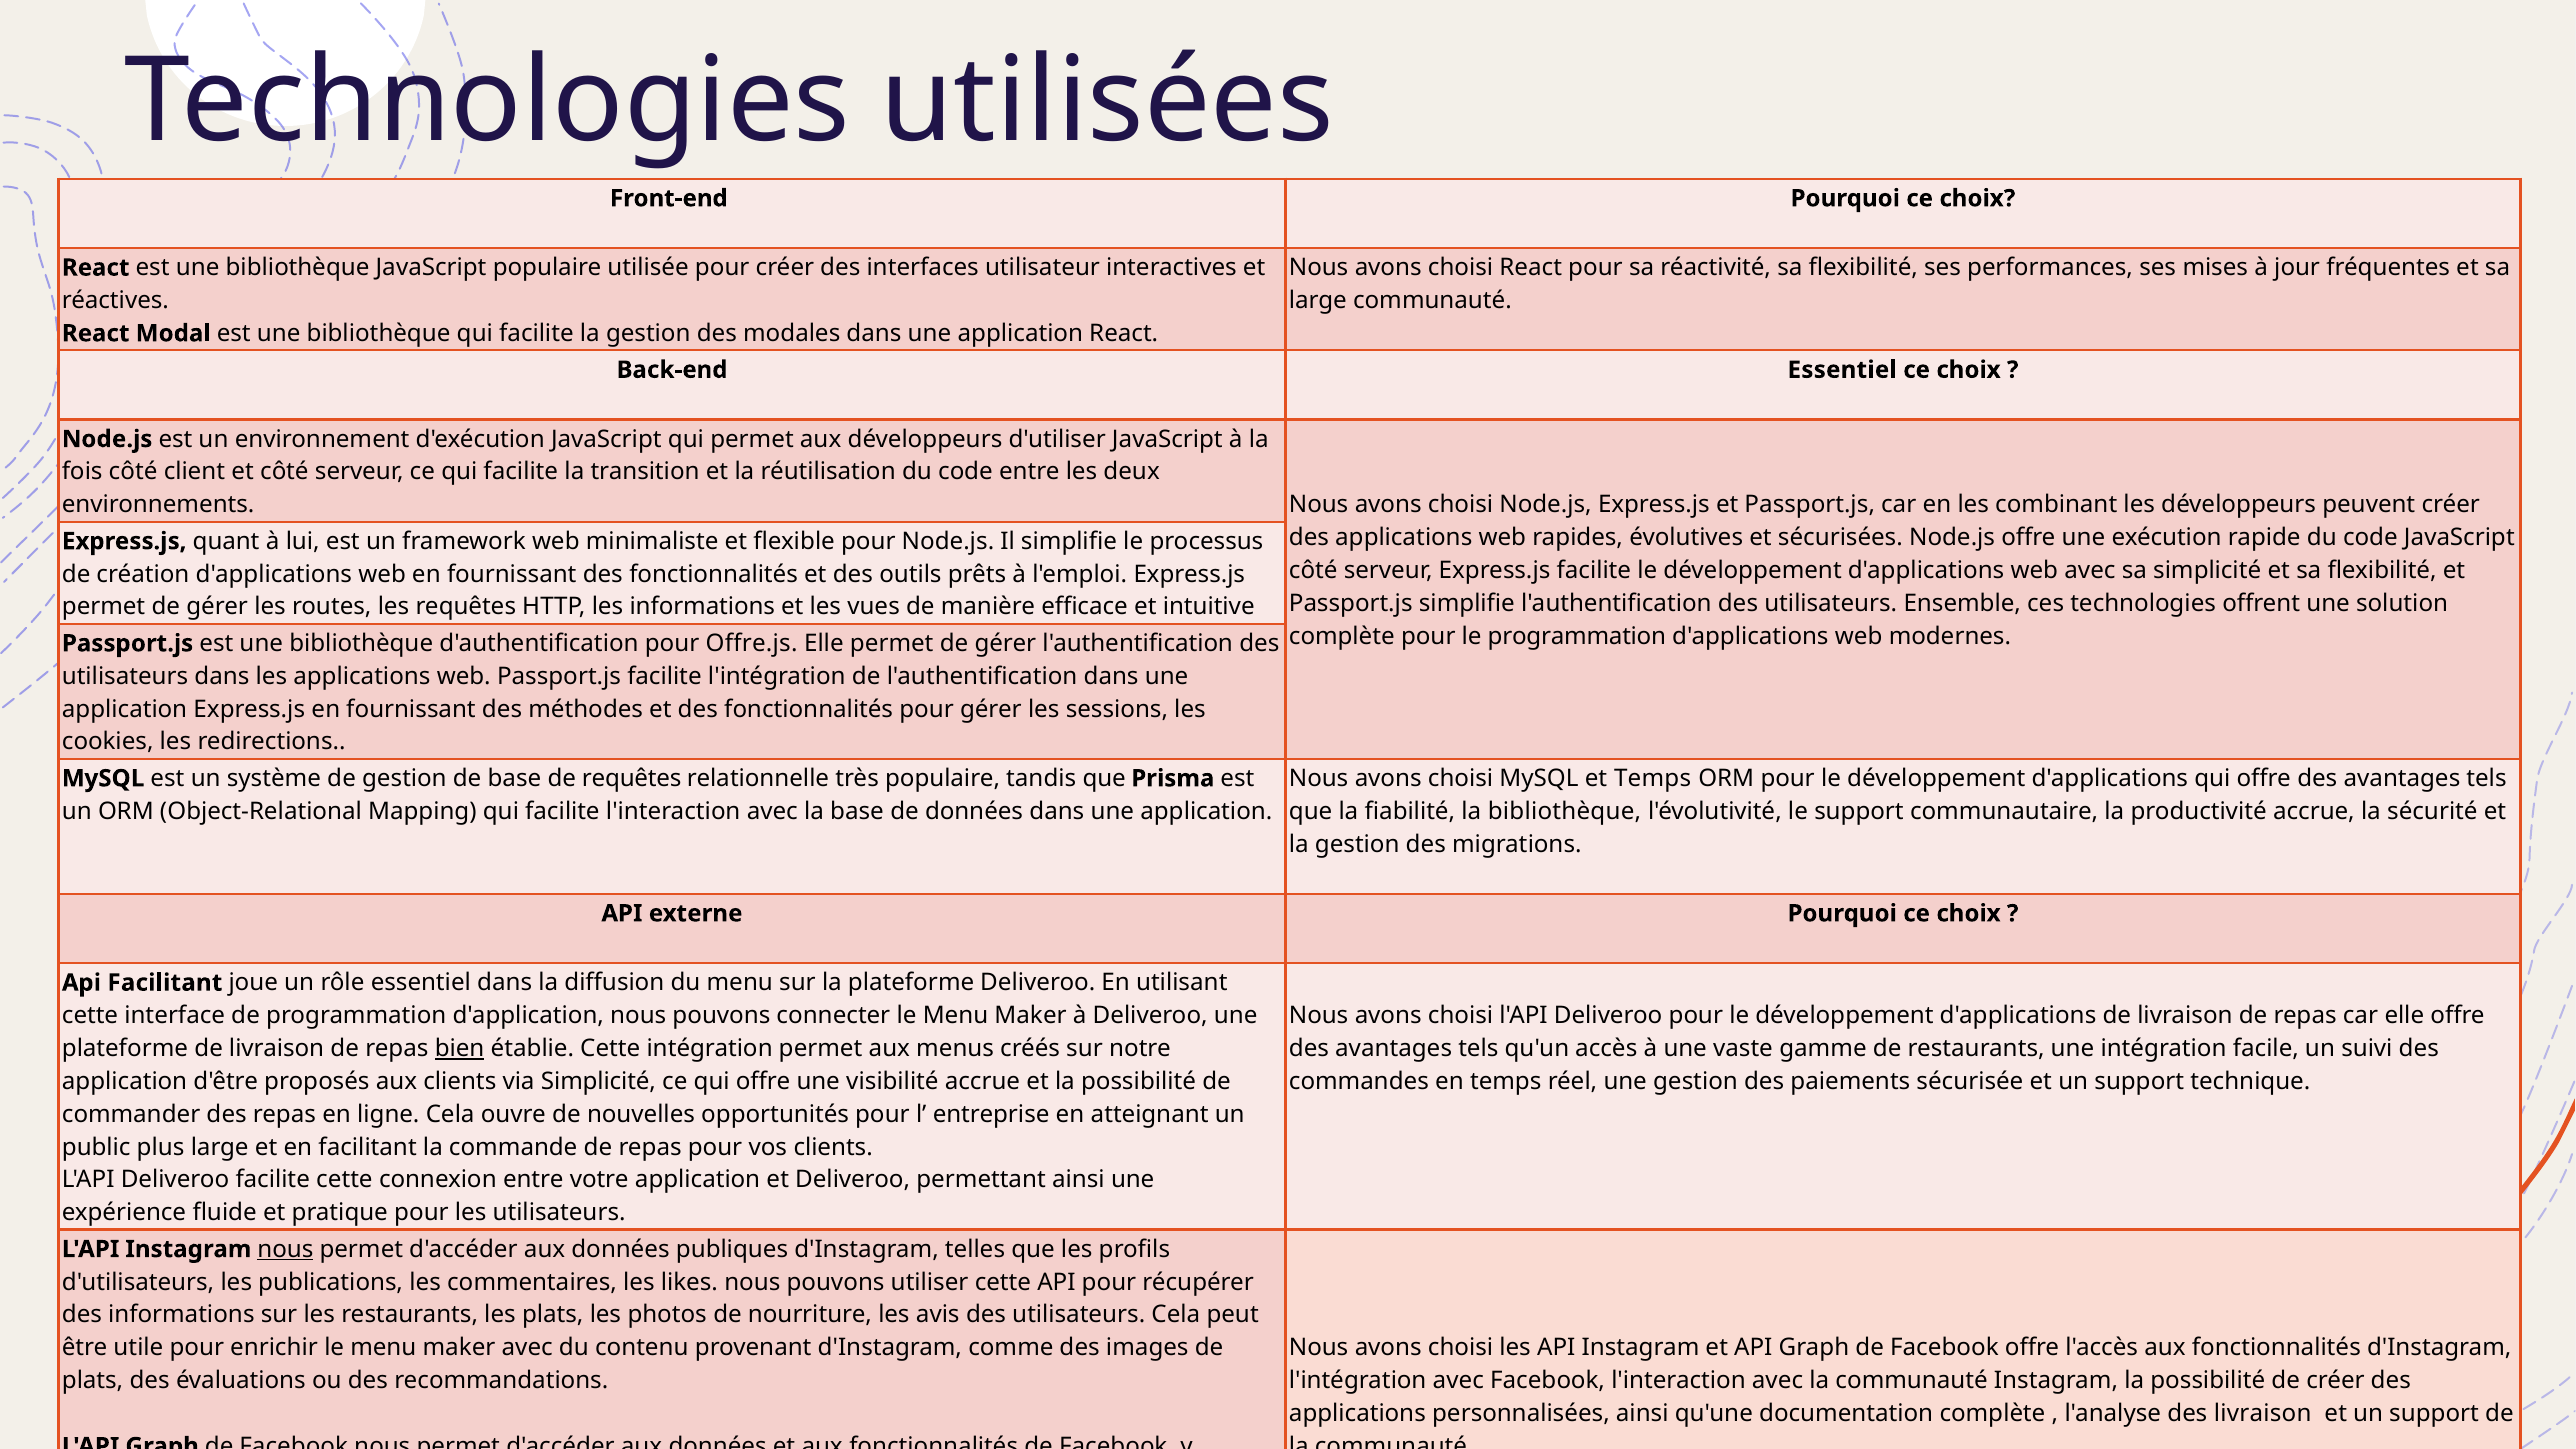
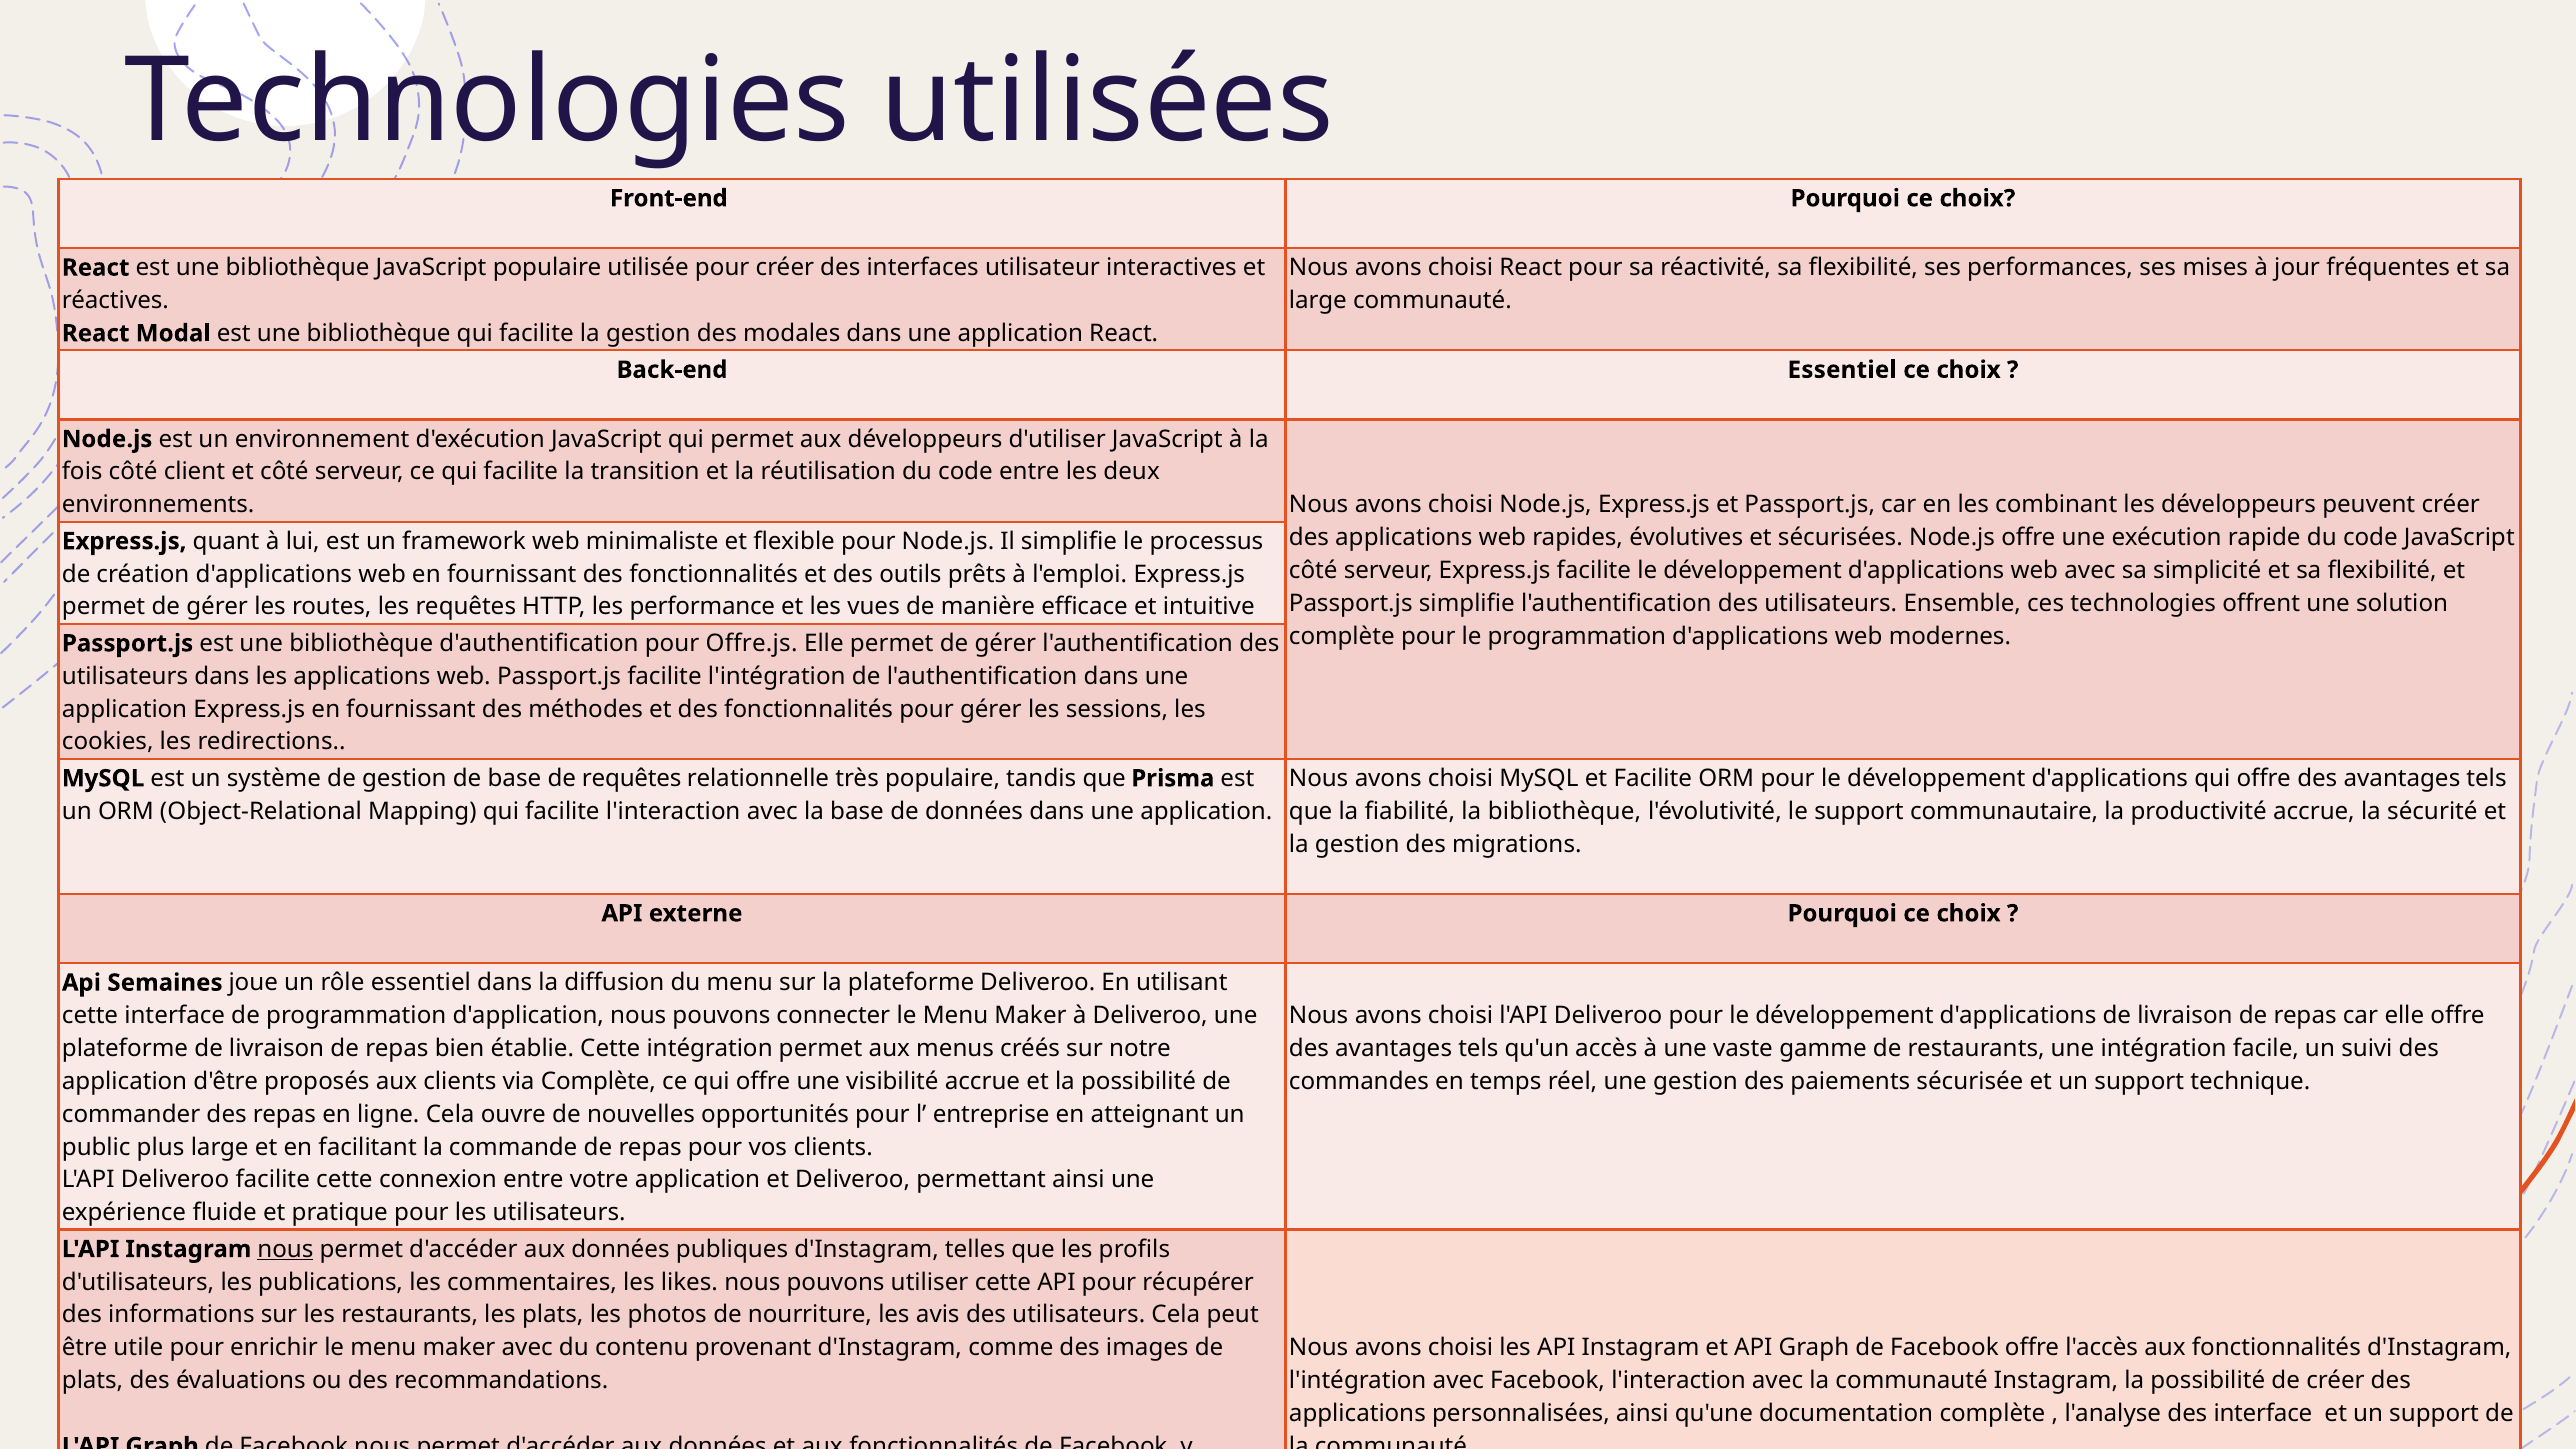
les informations: informations -> performance (702, 607)
et Temps: Temps -> Facilite (1653, 778)
Api Facilitant: Facilitant -> Semaines (165, 983)
bien underline: present -> none (460, 1048)
via Simplicité: Simplicité -> Complète (598, 1081)
des livraison: livraison -> interface (2263, 1413)
